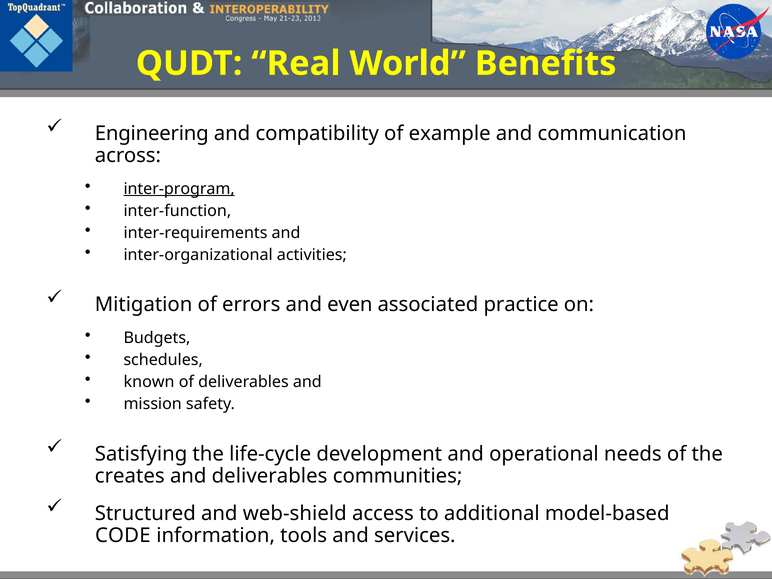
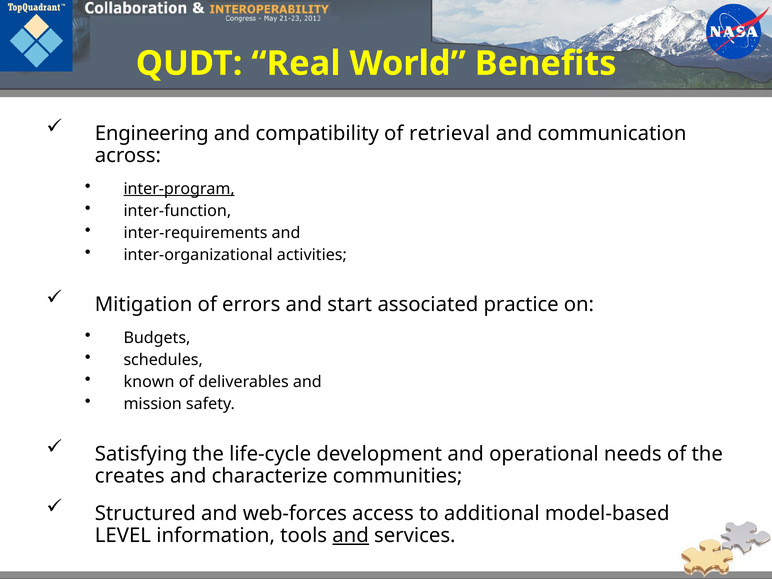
example: example -> retrieval (450, 133)
even: even -> start (350, 305)
and deliverables: deliverables -> characterize (270, 476)
web-shield: web-shield -> web-forces (295, 513)
CODE: CODE -> LEVEL (123, 535)
and underline: none -> present (351, 535)
